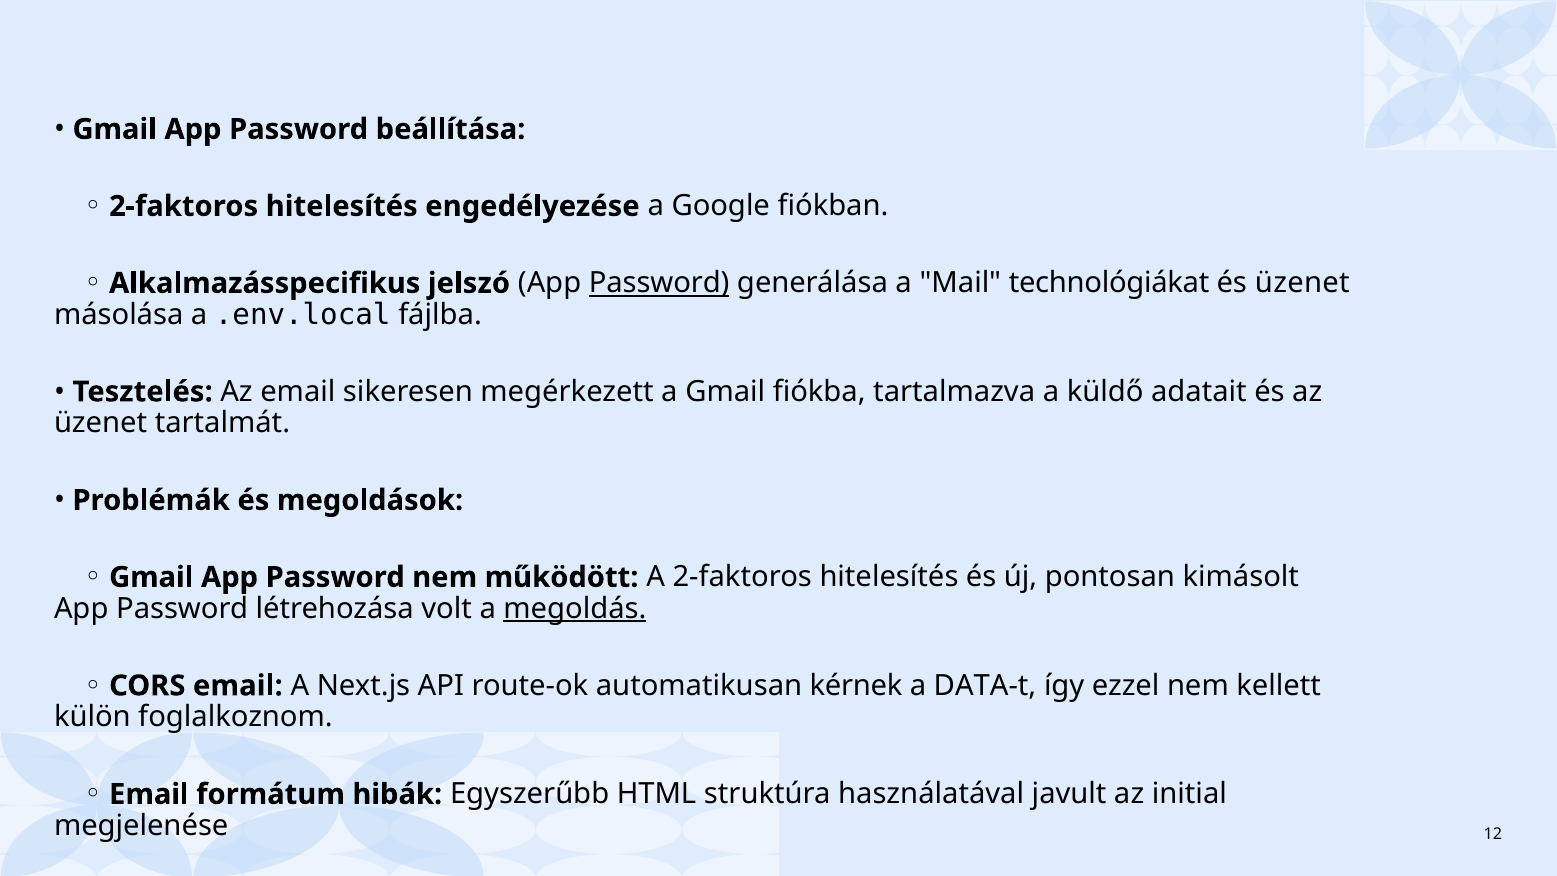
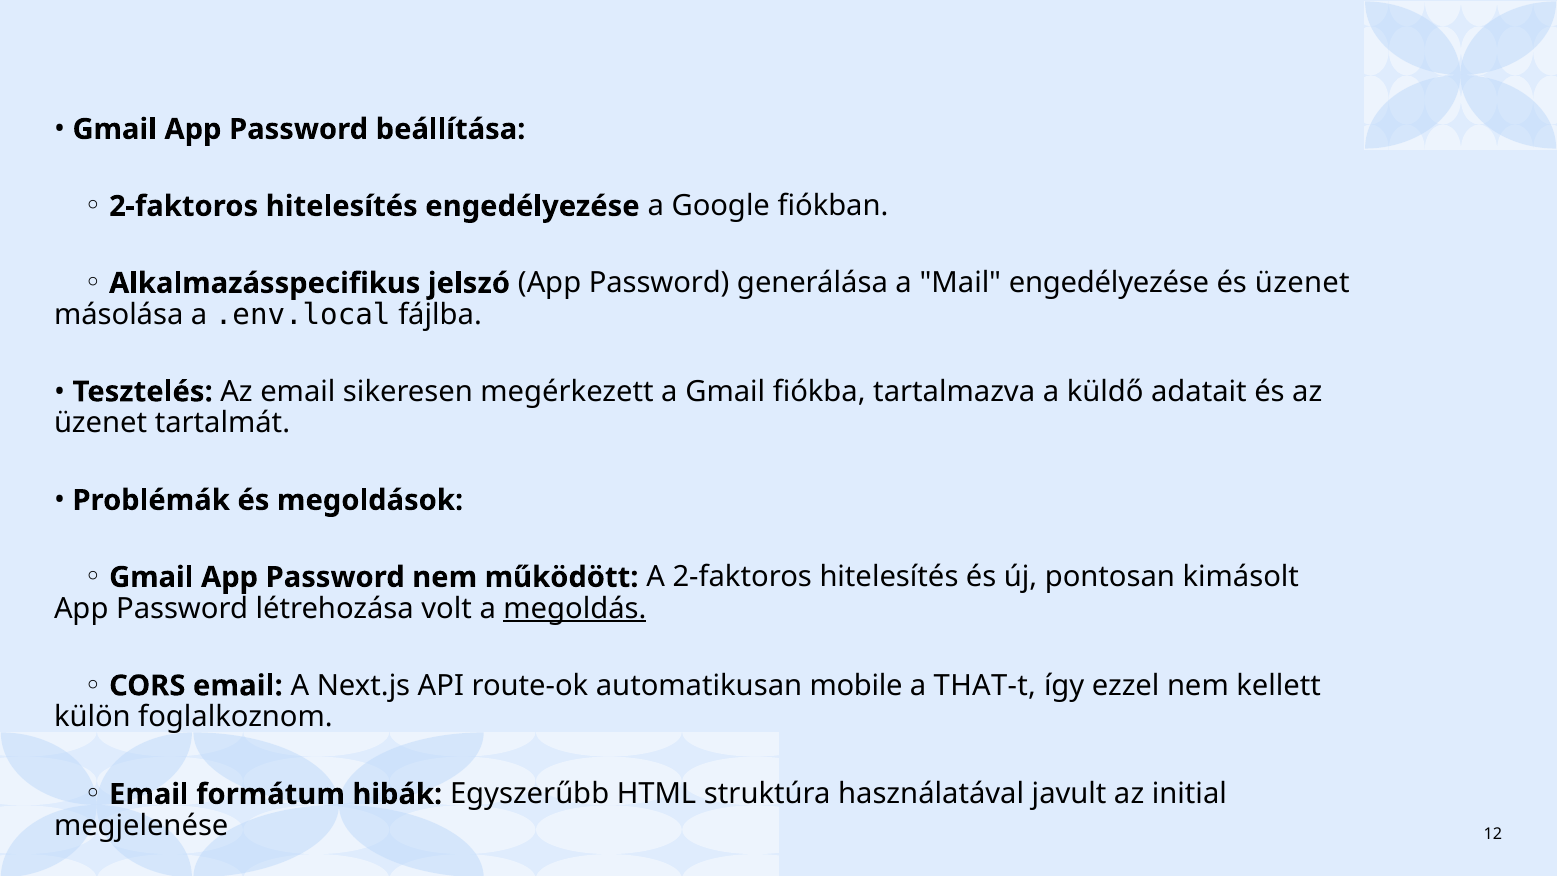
Password underline: present -> none (659, 283)
Mail technológiákat: technológiákat -> engedélyezése (1109, 283)
kérnek: kérnek -> mobile (856, 686)
DATA-t: DATA-t -> THAT-t (985, 686)
